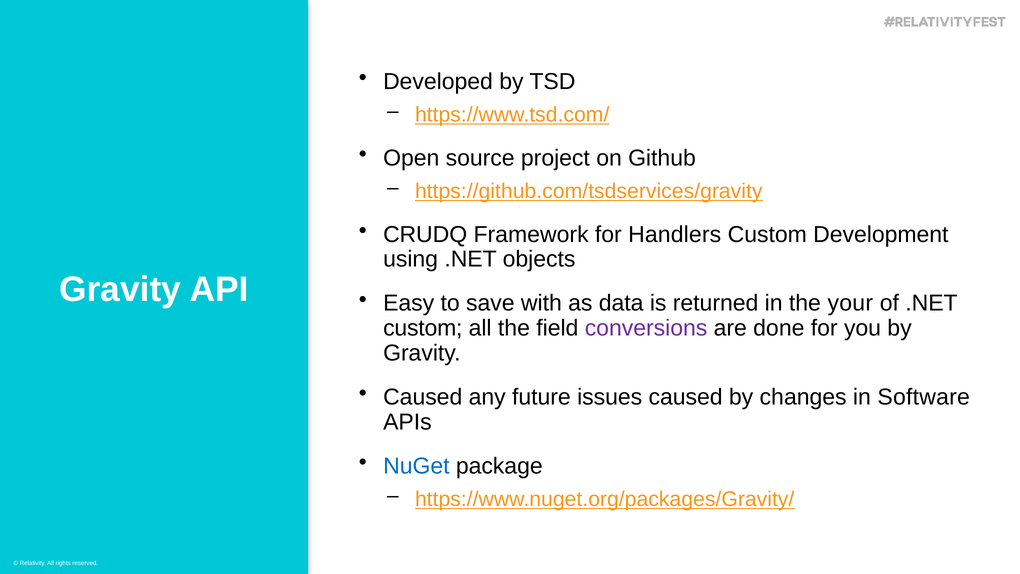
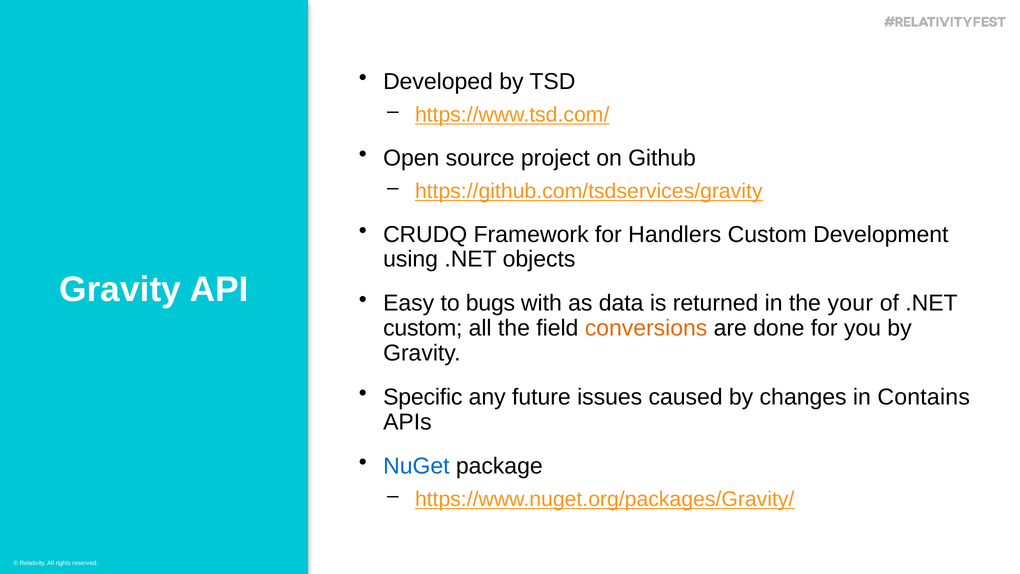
save: save -> bugs (490, 303)
conversions colour: purple -> orange (646, 328)
Caused: Caused -> Specific (423, 397)
Software: Software -> Contains (924, 397)
